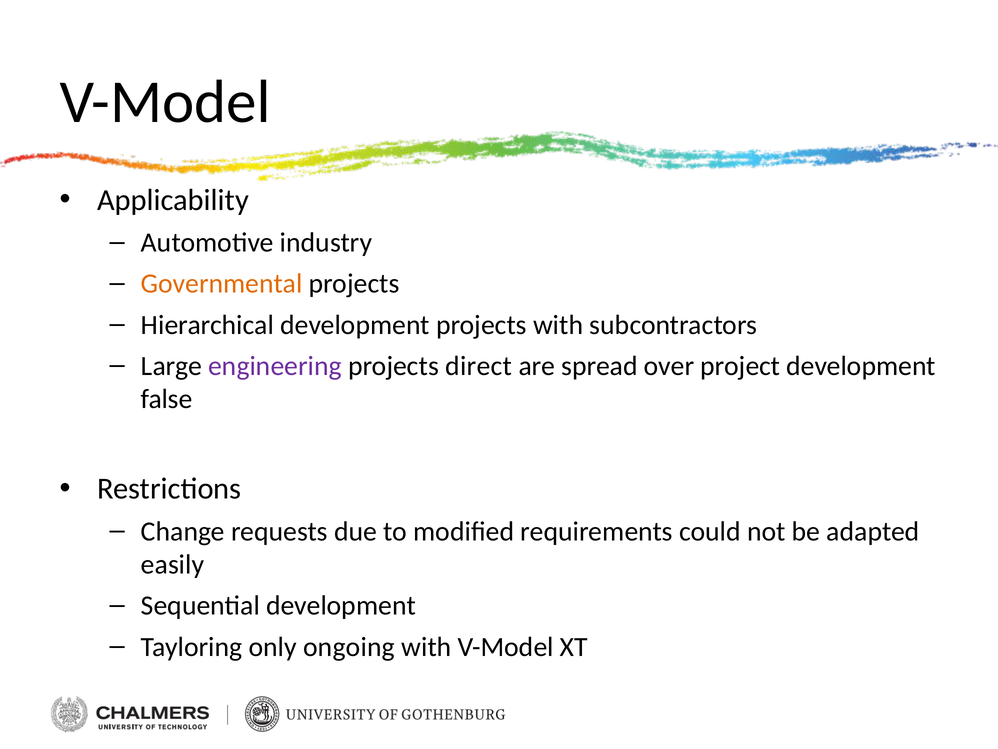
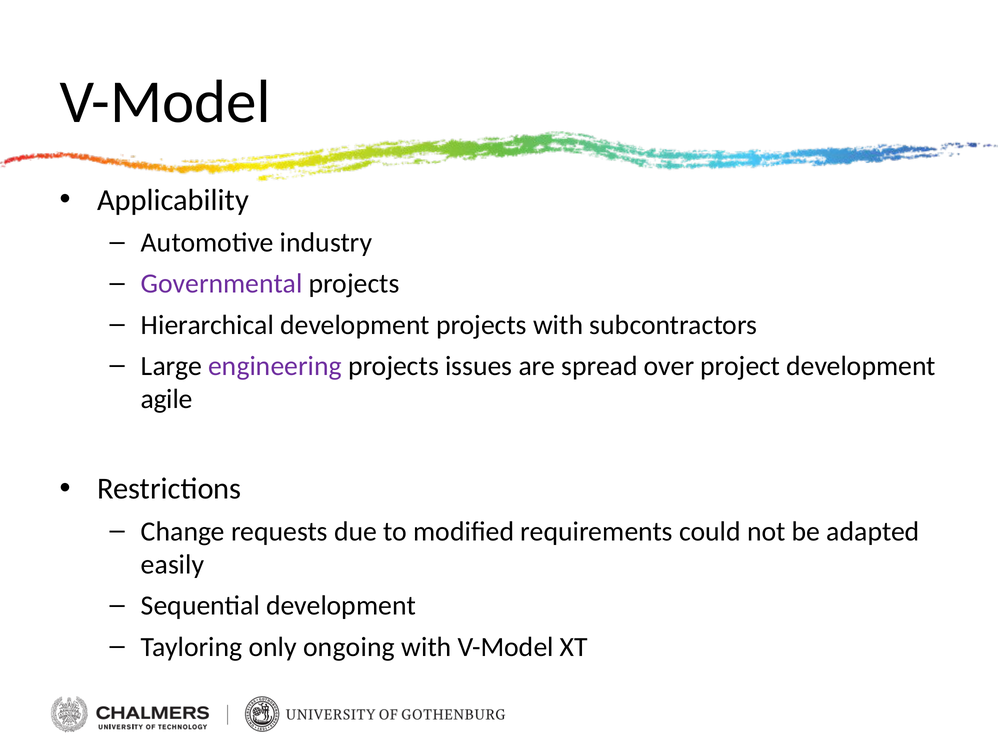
Governmental colour: orange -> purple (222, 284)
direct: direct -> issues (479, 366)
false: false -> agile (167, 399)
